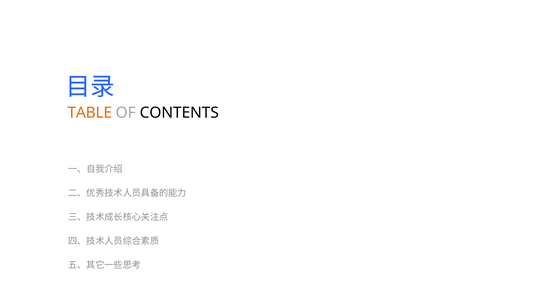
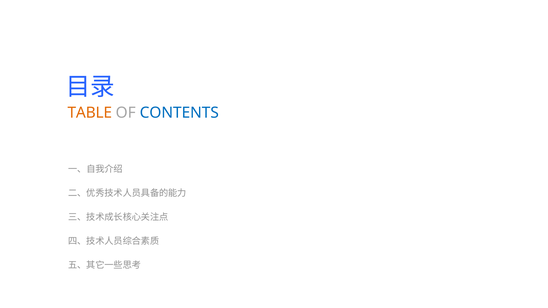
CONTENTS colour: black -> blue (179, 113)
